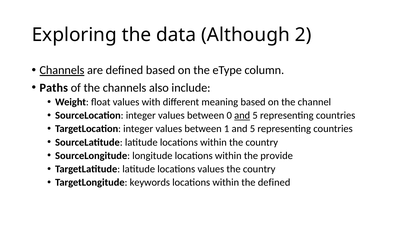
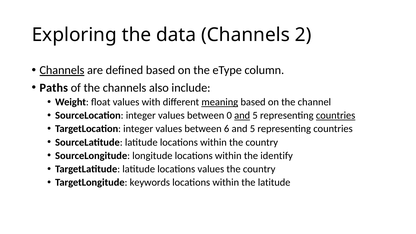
data Although: Although -> Channels (246, 35)
meaning underline: none -> present (220, 102)
countries underline: none -> present (336, 115)
1: 1 -> 6 (227, 129)
provide: provide -> identify (277, 156)
the defined: defined -> latitude (274, 182)
